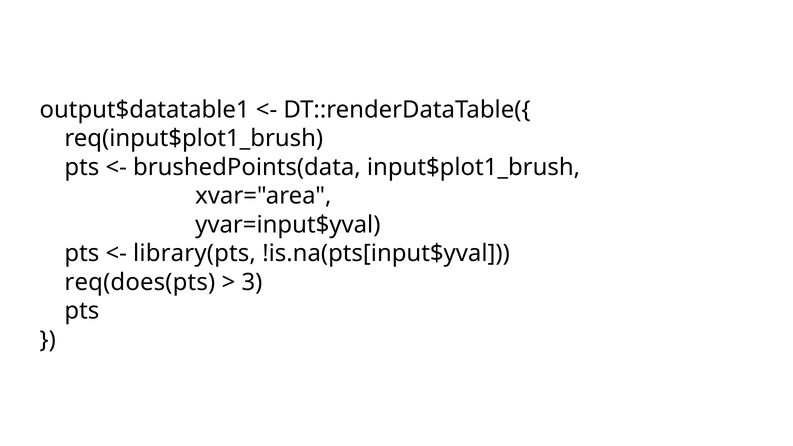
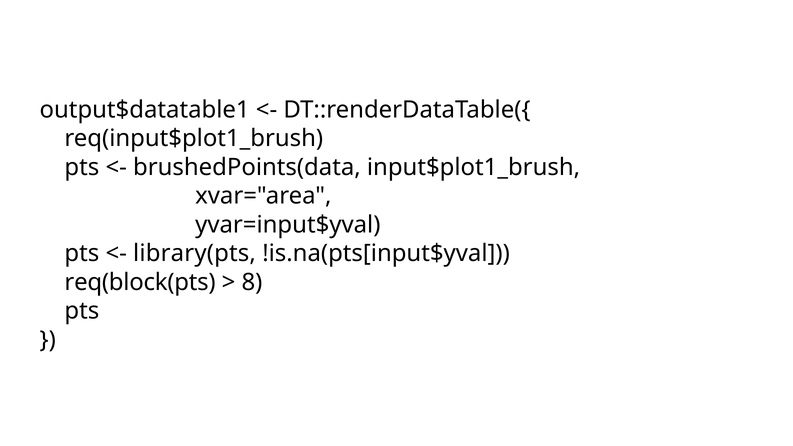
req(does(pts: req(does(pts -> req(block(pts (140, 282)
3: 3 -> 8 (252, 282)
